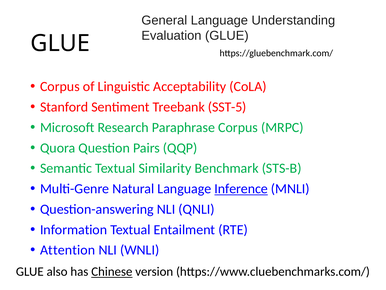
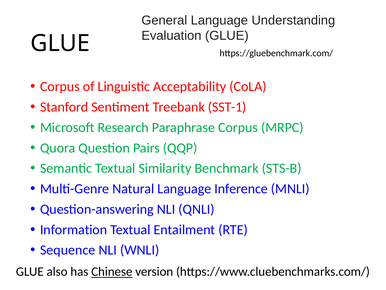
SST-5: SST-5 -> SST-1 (227, 107)
Inference underline: present -> none (241, 188)
Attention: Attention -> Sequence (68, 250)
